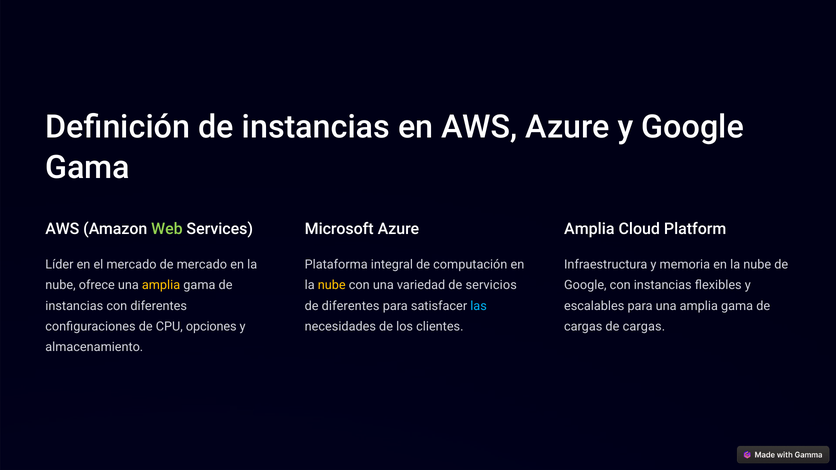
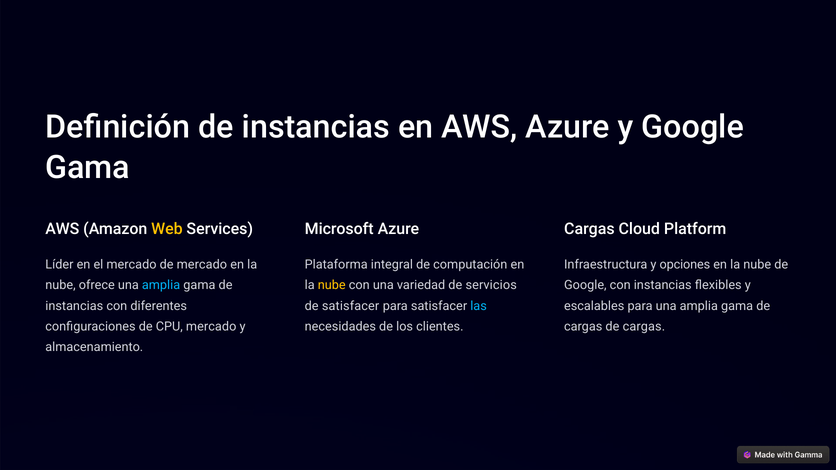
Web colour: light green -> yellow (167, 229)
Amplia: Amplia -> Cargas (589, 229)
memoria: memoria -> opciones (685, 265)
amplia colour: yellow -> light blue (161, 285)
de diferentes: diferentes -> satisfacer (351, 306)
CPU opciones: opciones -> mercado (211, 327)
